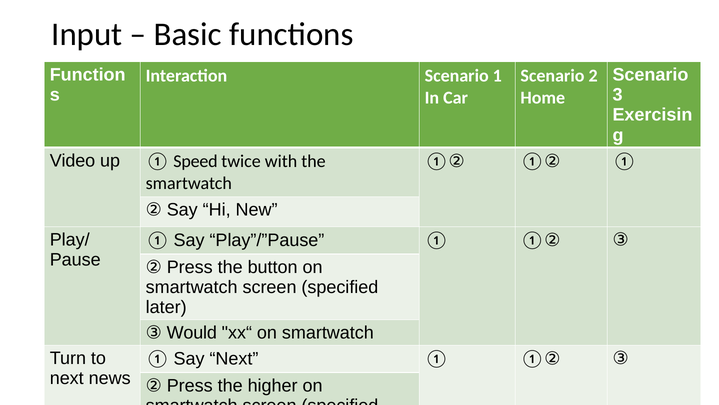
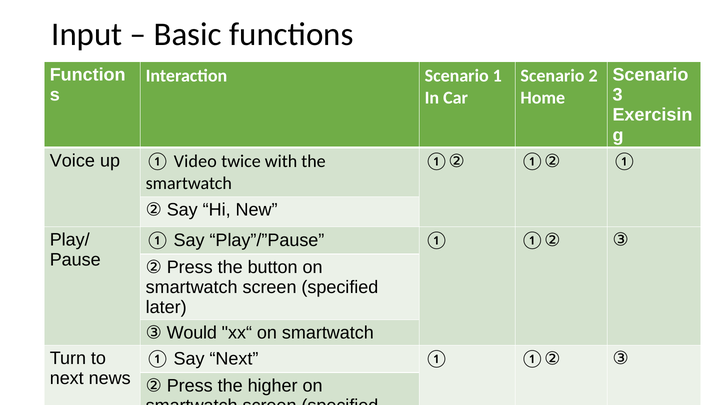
Video: Video -> Voice (72, 160)
Speed: Speed -> Video (195, 161)
